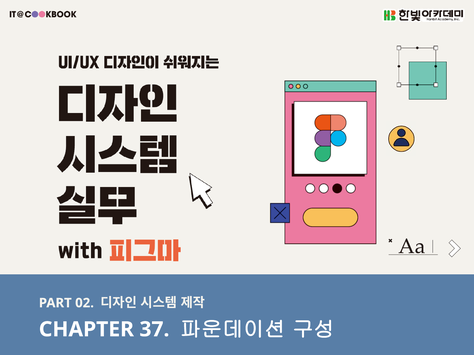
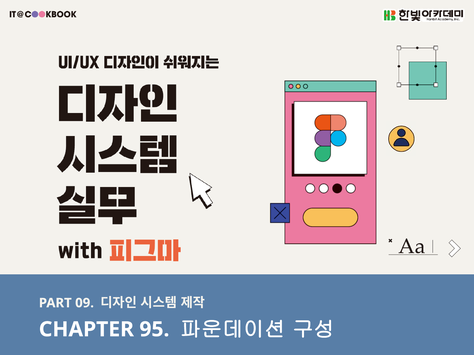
02: 02 -> 09 (85, 303)
37: 37 -> 95 (154, 330)
